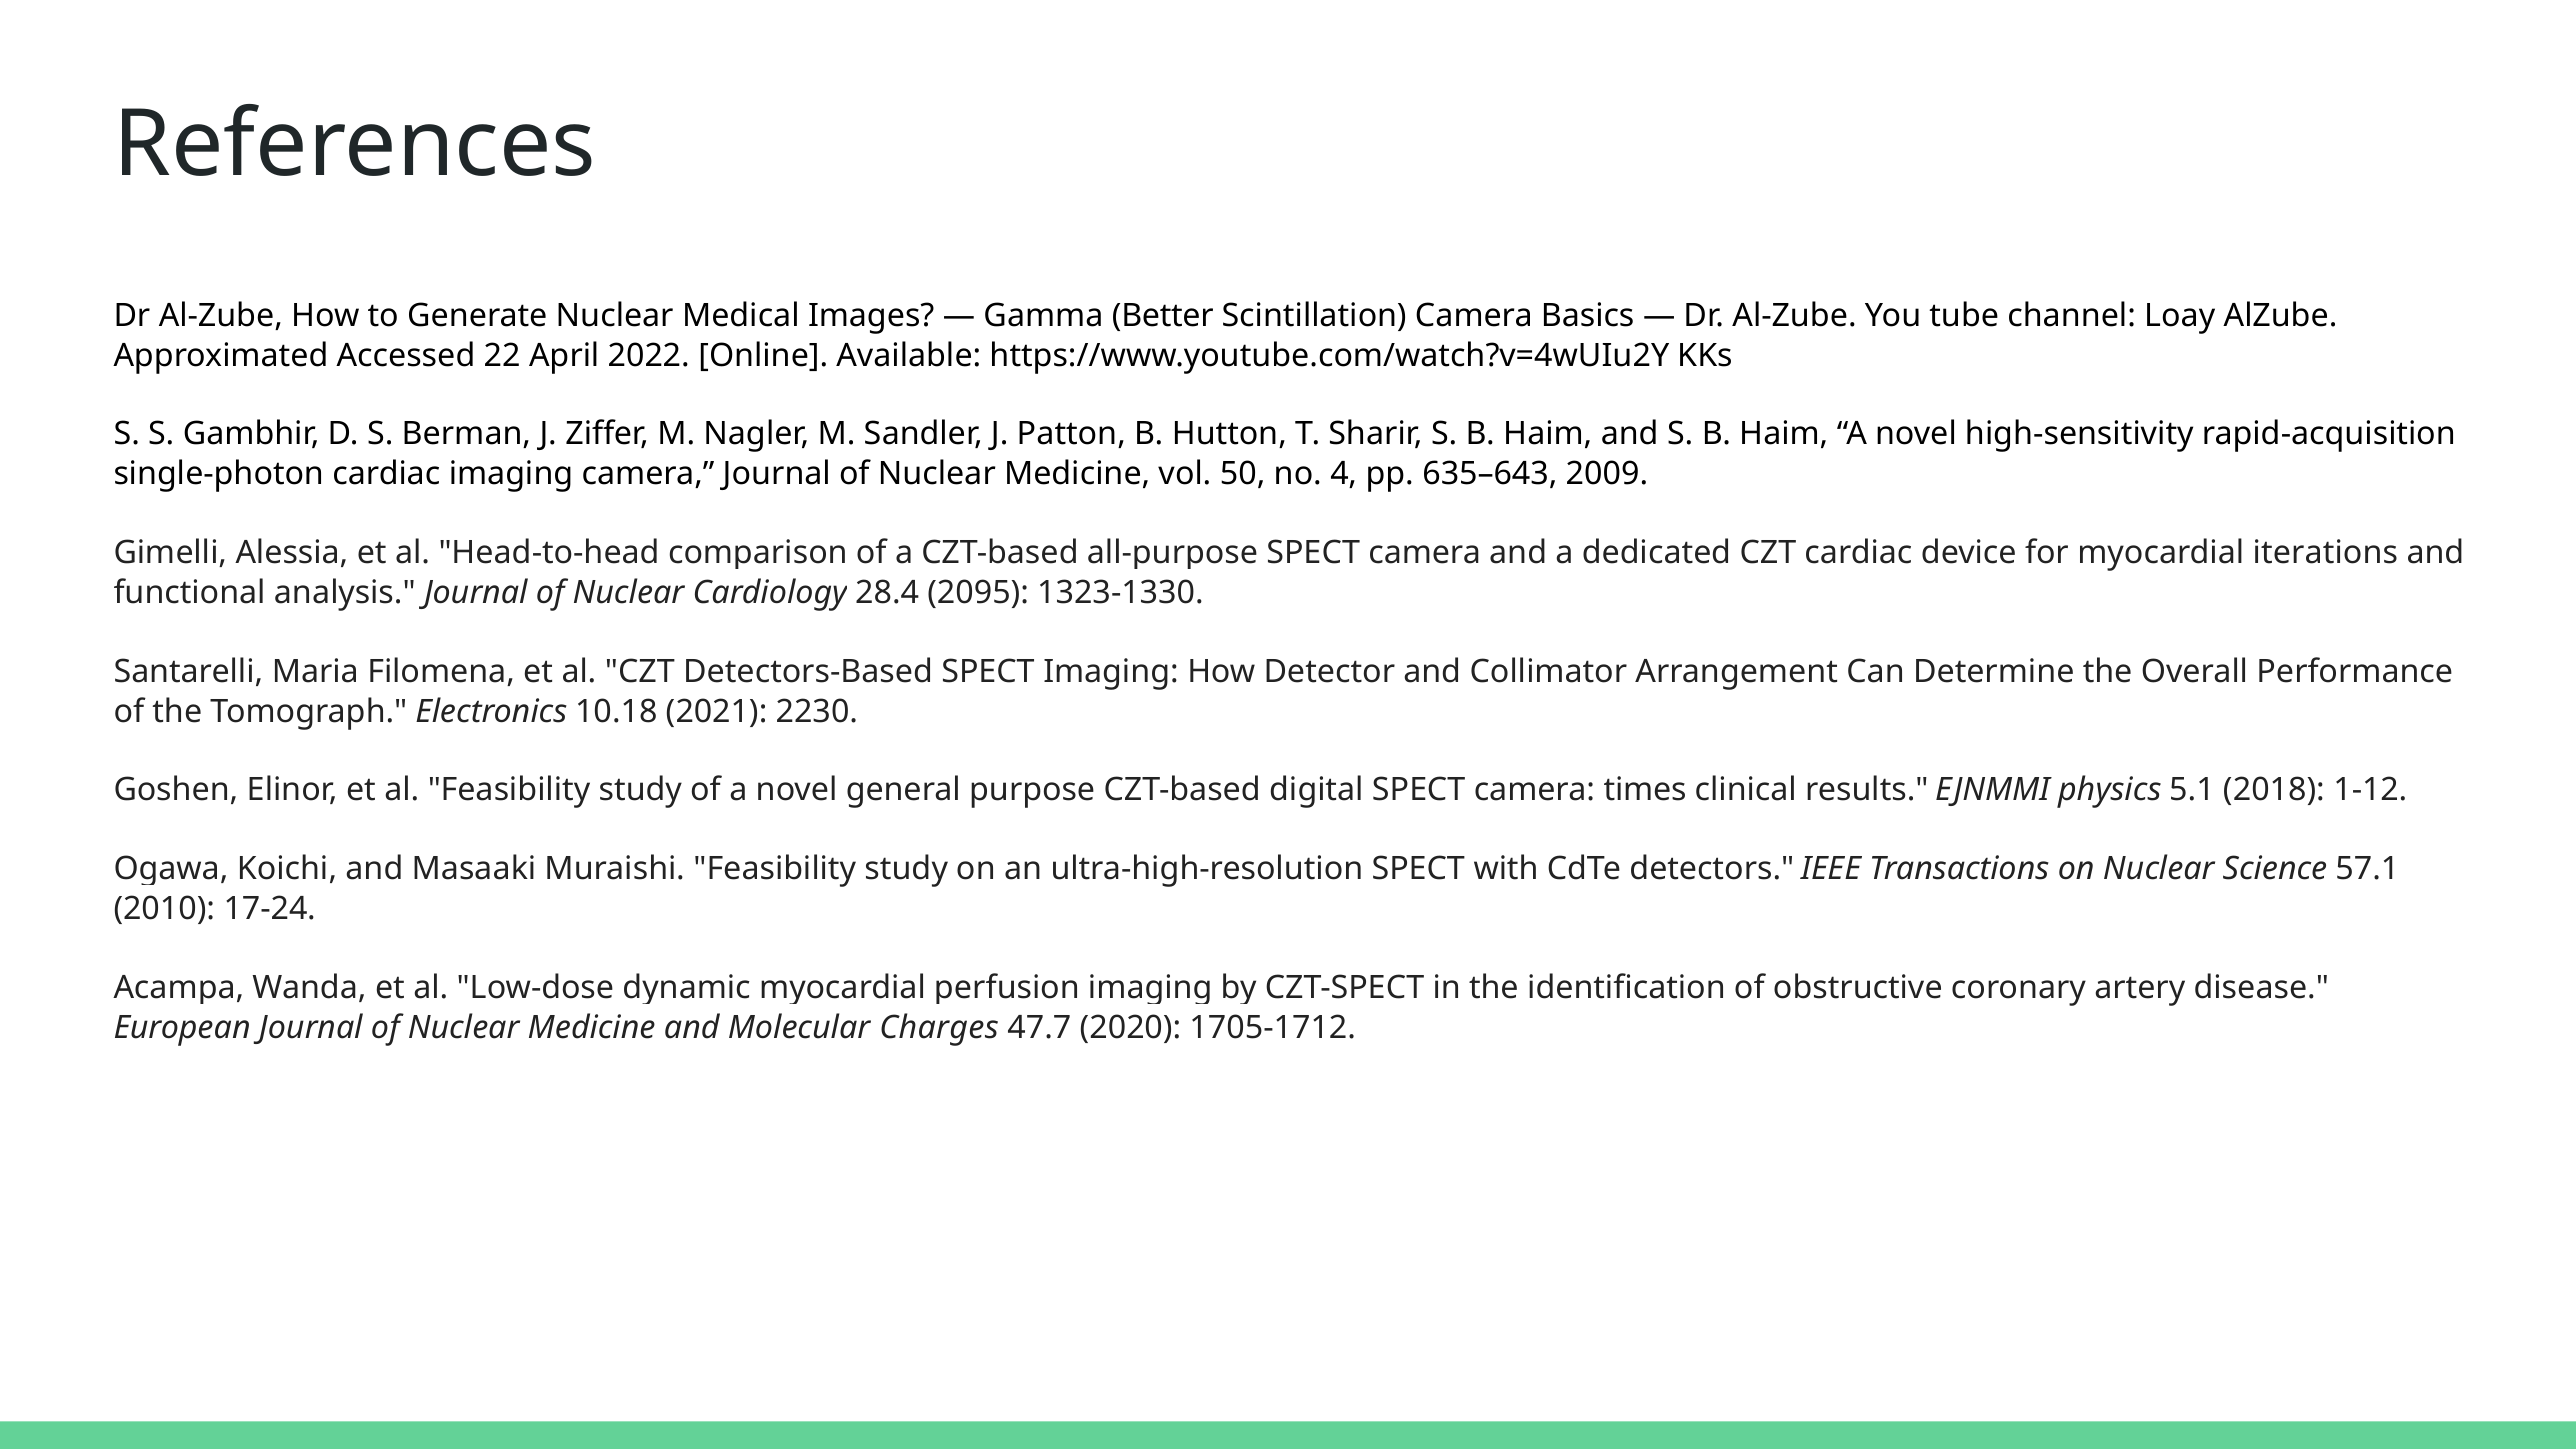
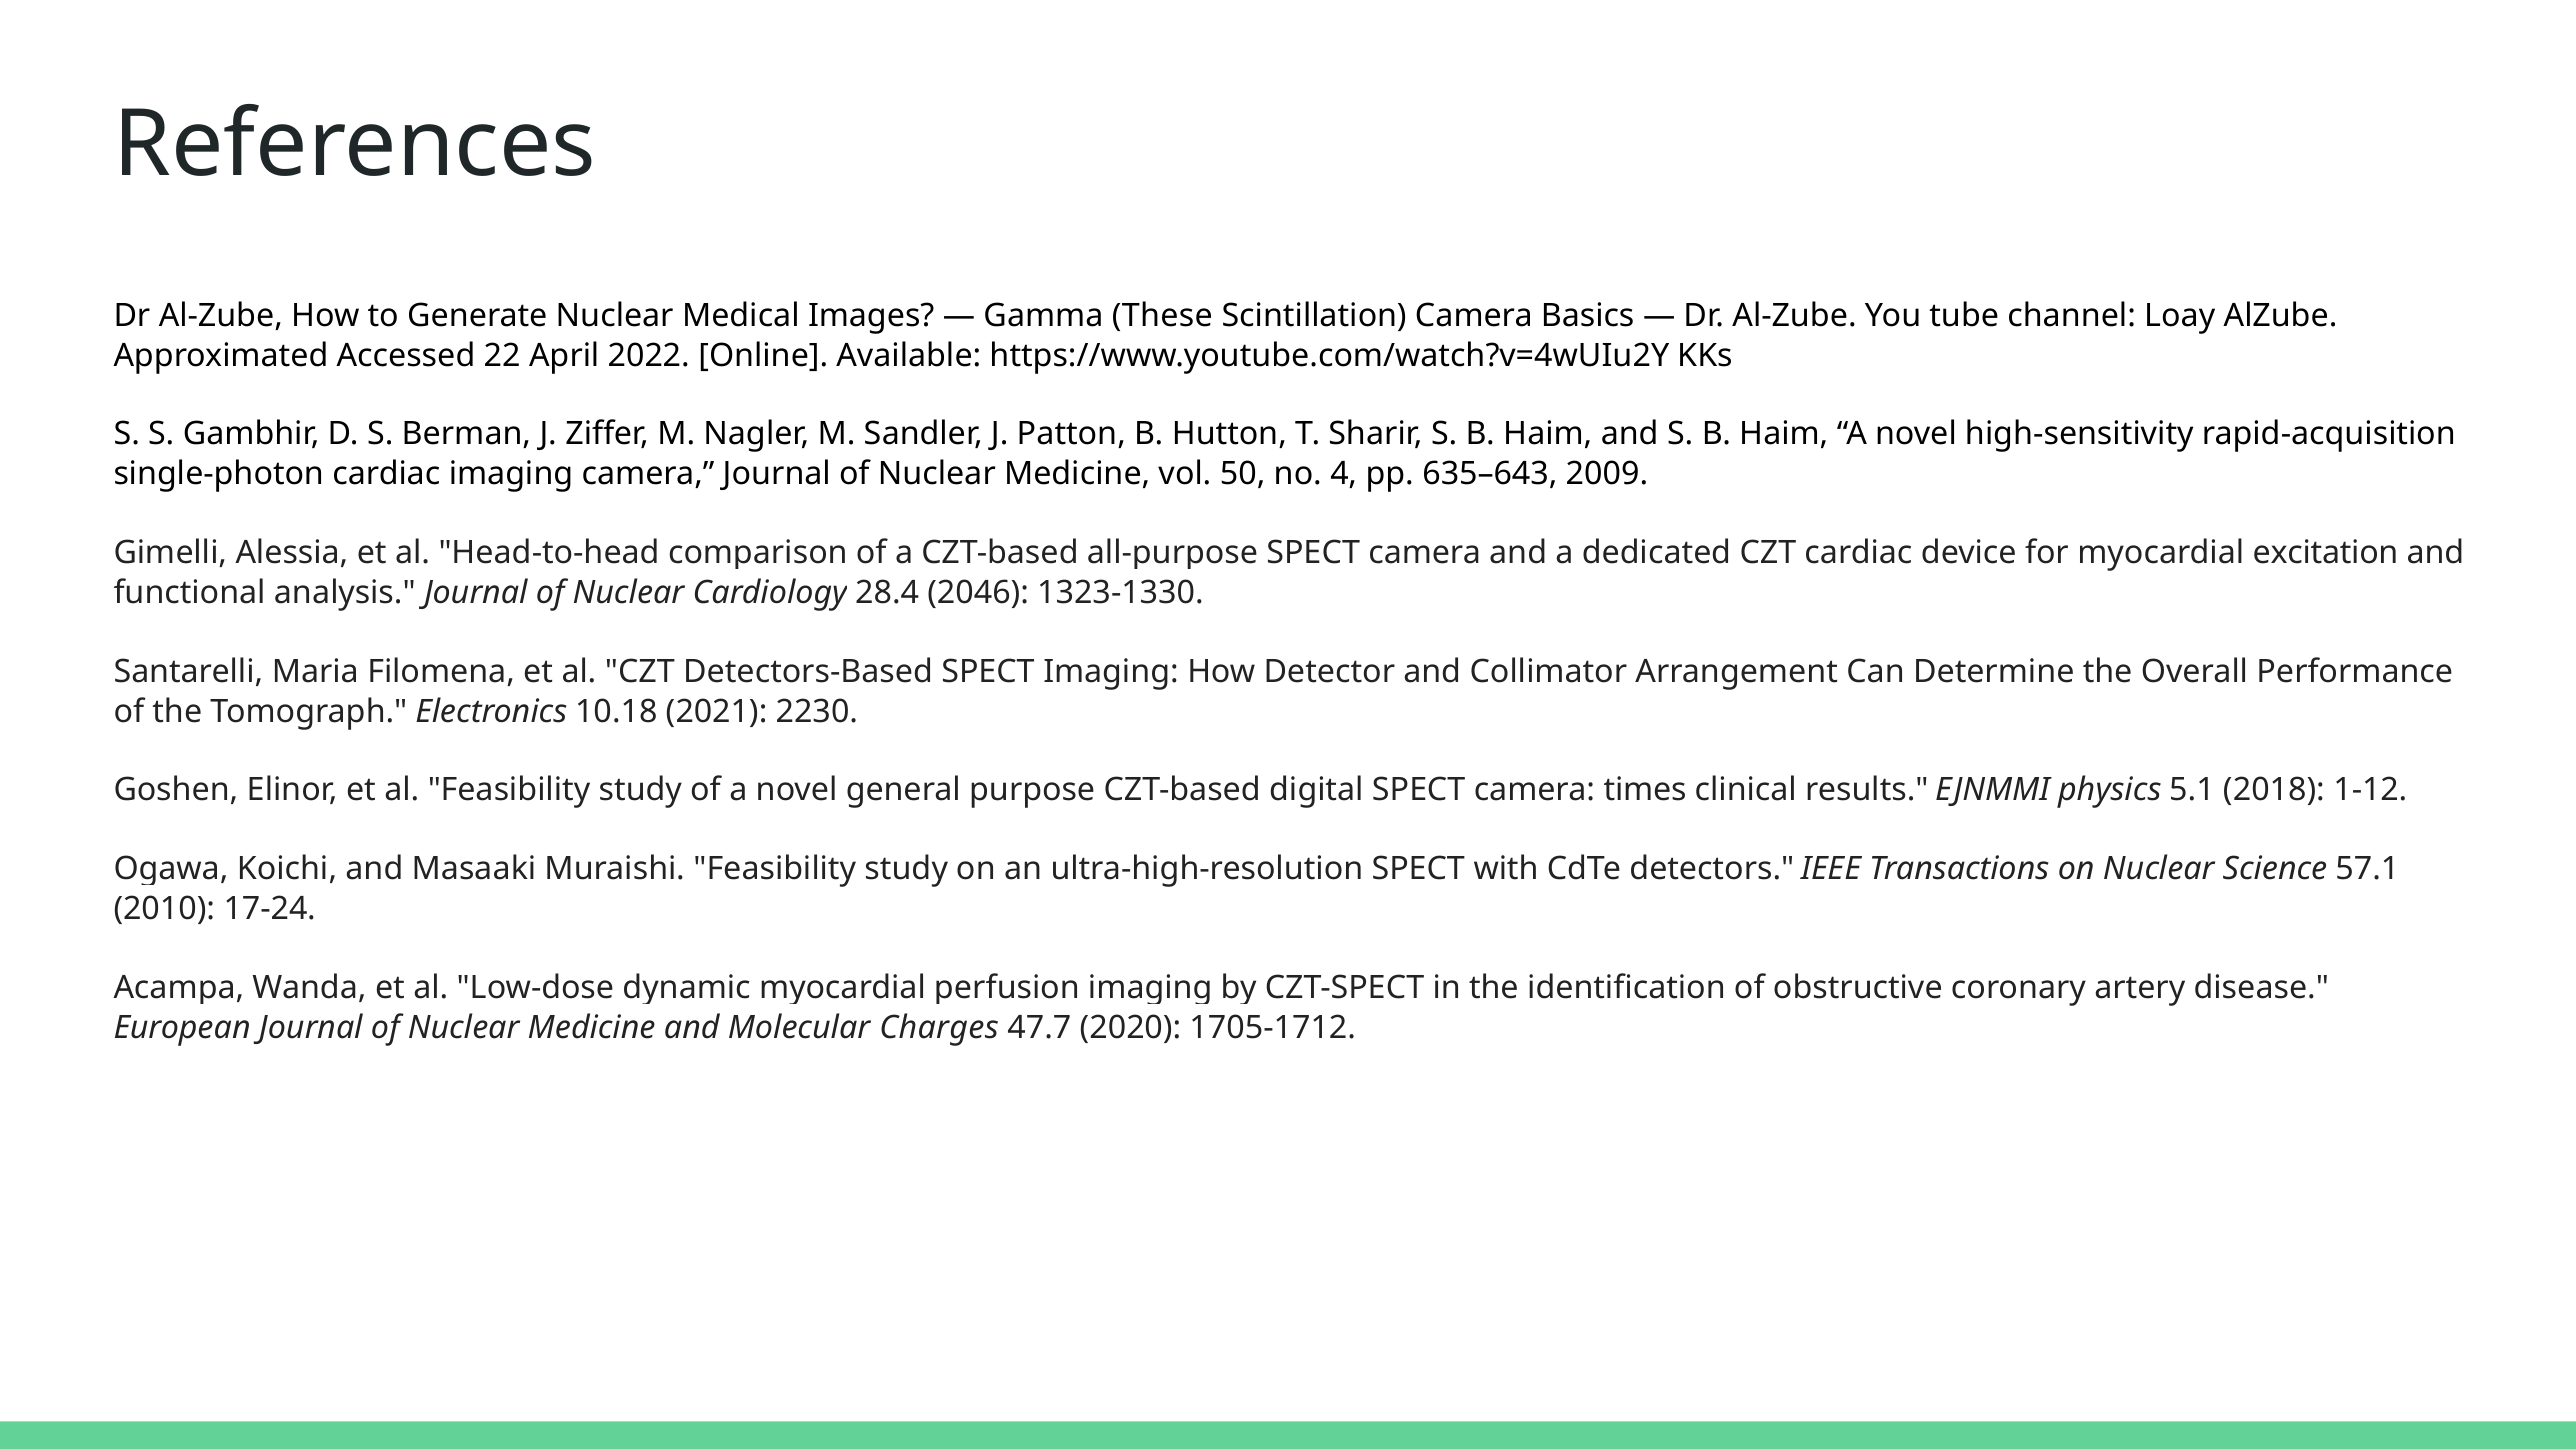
Better: Better -> These (1162, 316)
iterations: iterations -> excitation (2326, 553)
2095: 2095 -> 2046 (978, 593)
